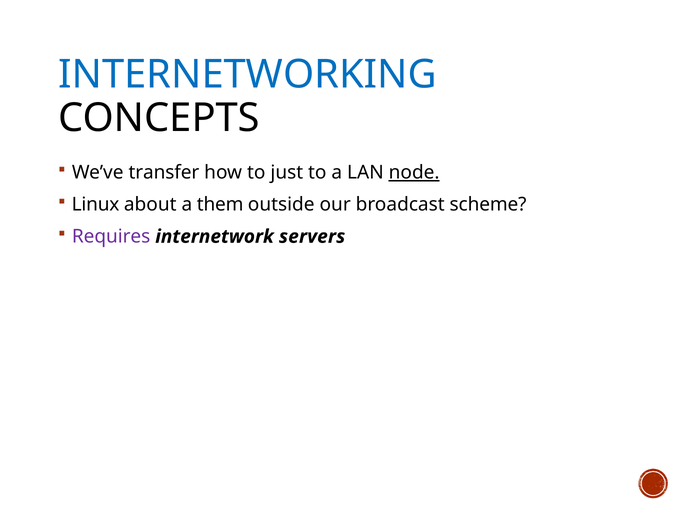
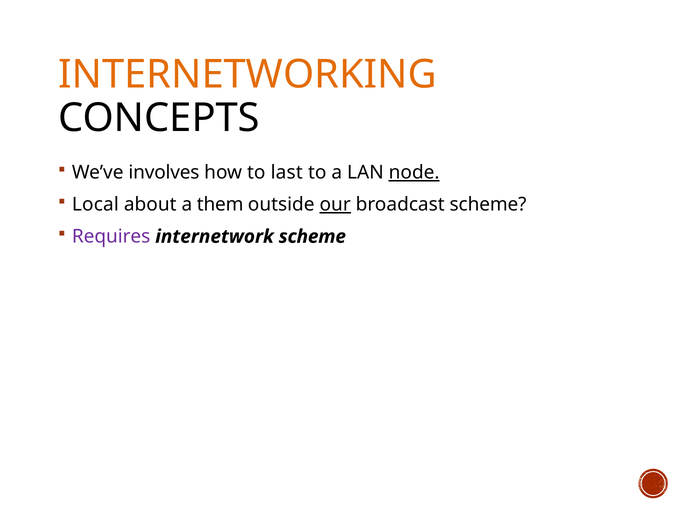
INTERNETWORKING colour: blue -> orange (247, 75)
transfer: transfer -> involves (164, 173)
just: just -> last (287, 173)
Linux: Linux -> Local (95, 204)
our underline: none -> present (335, 204)
internetwork servers: servers -> scheme (312, 236)
